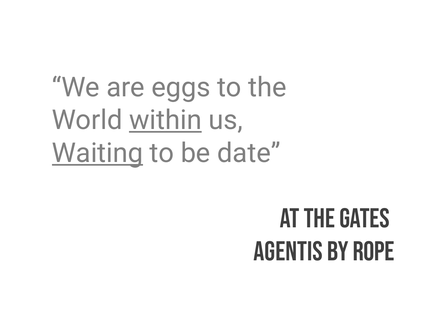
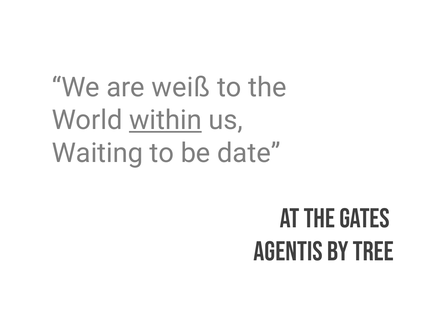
eggs: eggs -> weiß (181, 87)
Waiting underline: present -> none (97, 153)
ROPE: ROPE -> TREE (373, 251)
